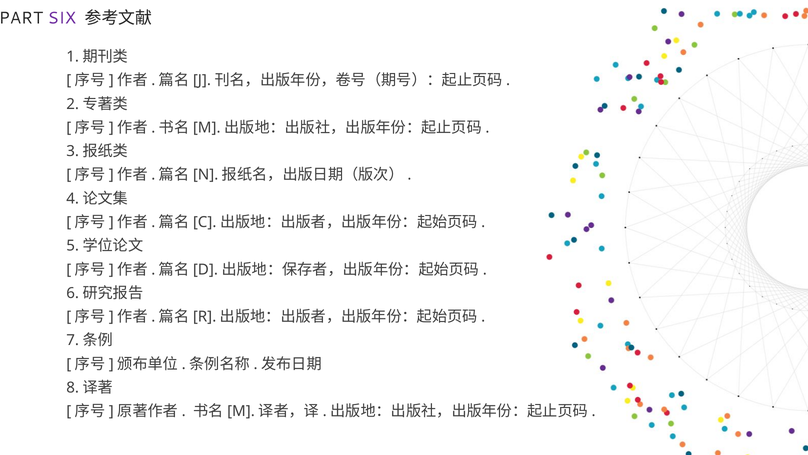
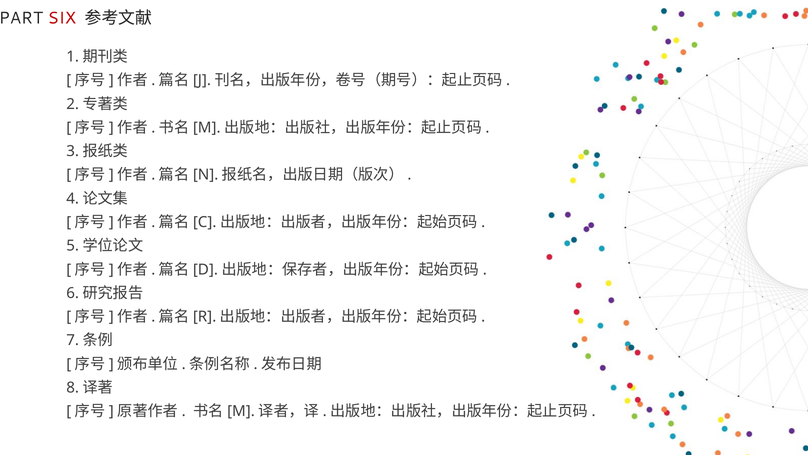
SIX colour: purple -> red (62, 18)
